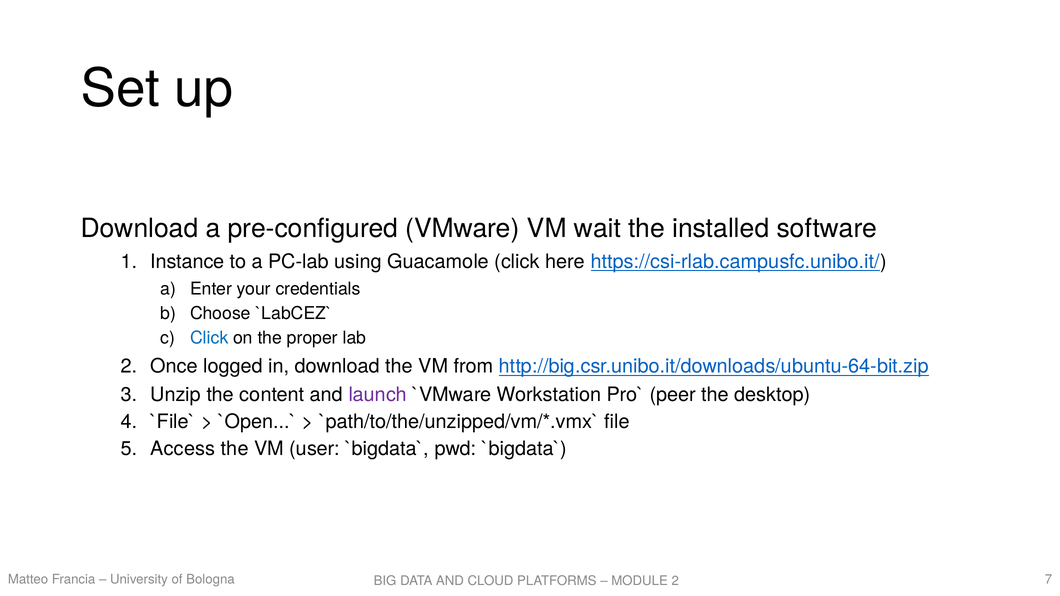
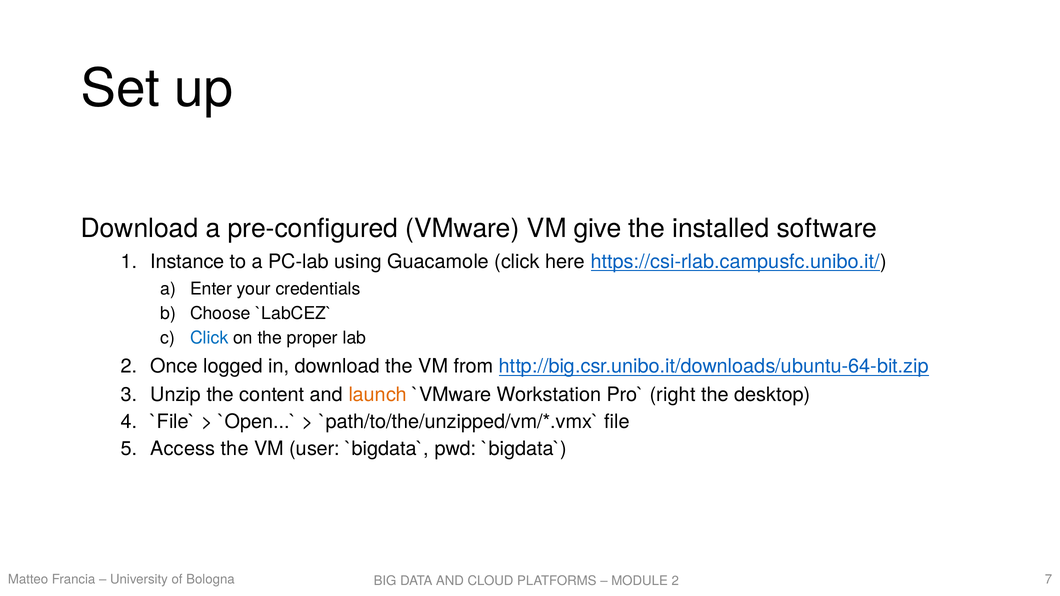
wait: wait -> give (598, 228)
launch colour: purple -> orange (378, 395)
peer: peer -> right (673, 395)
